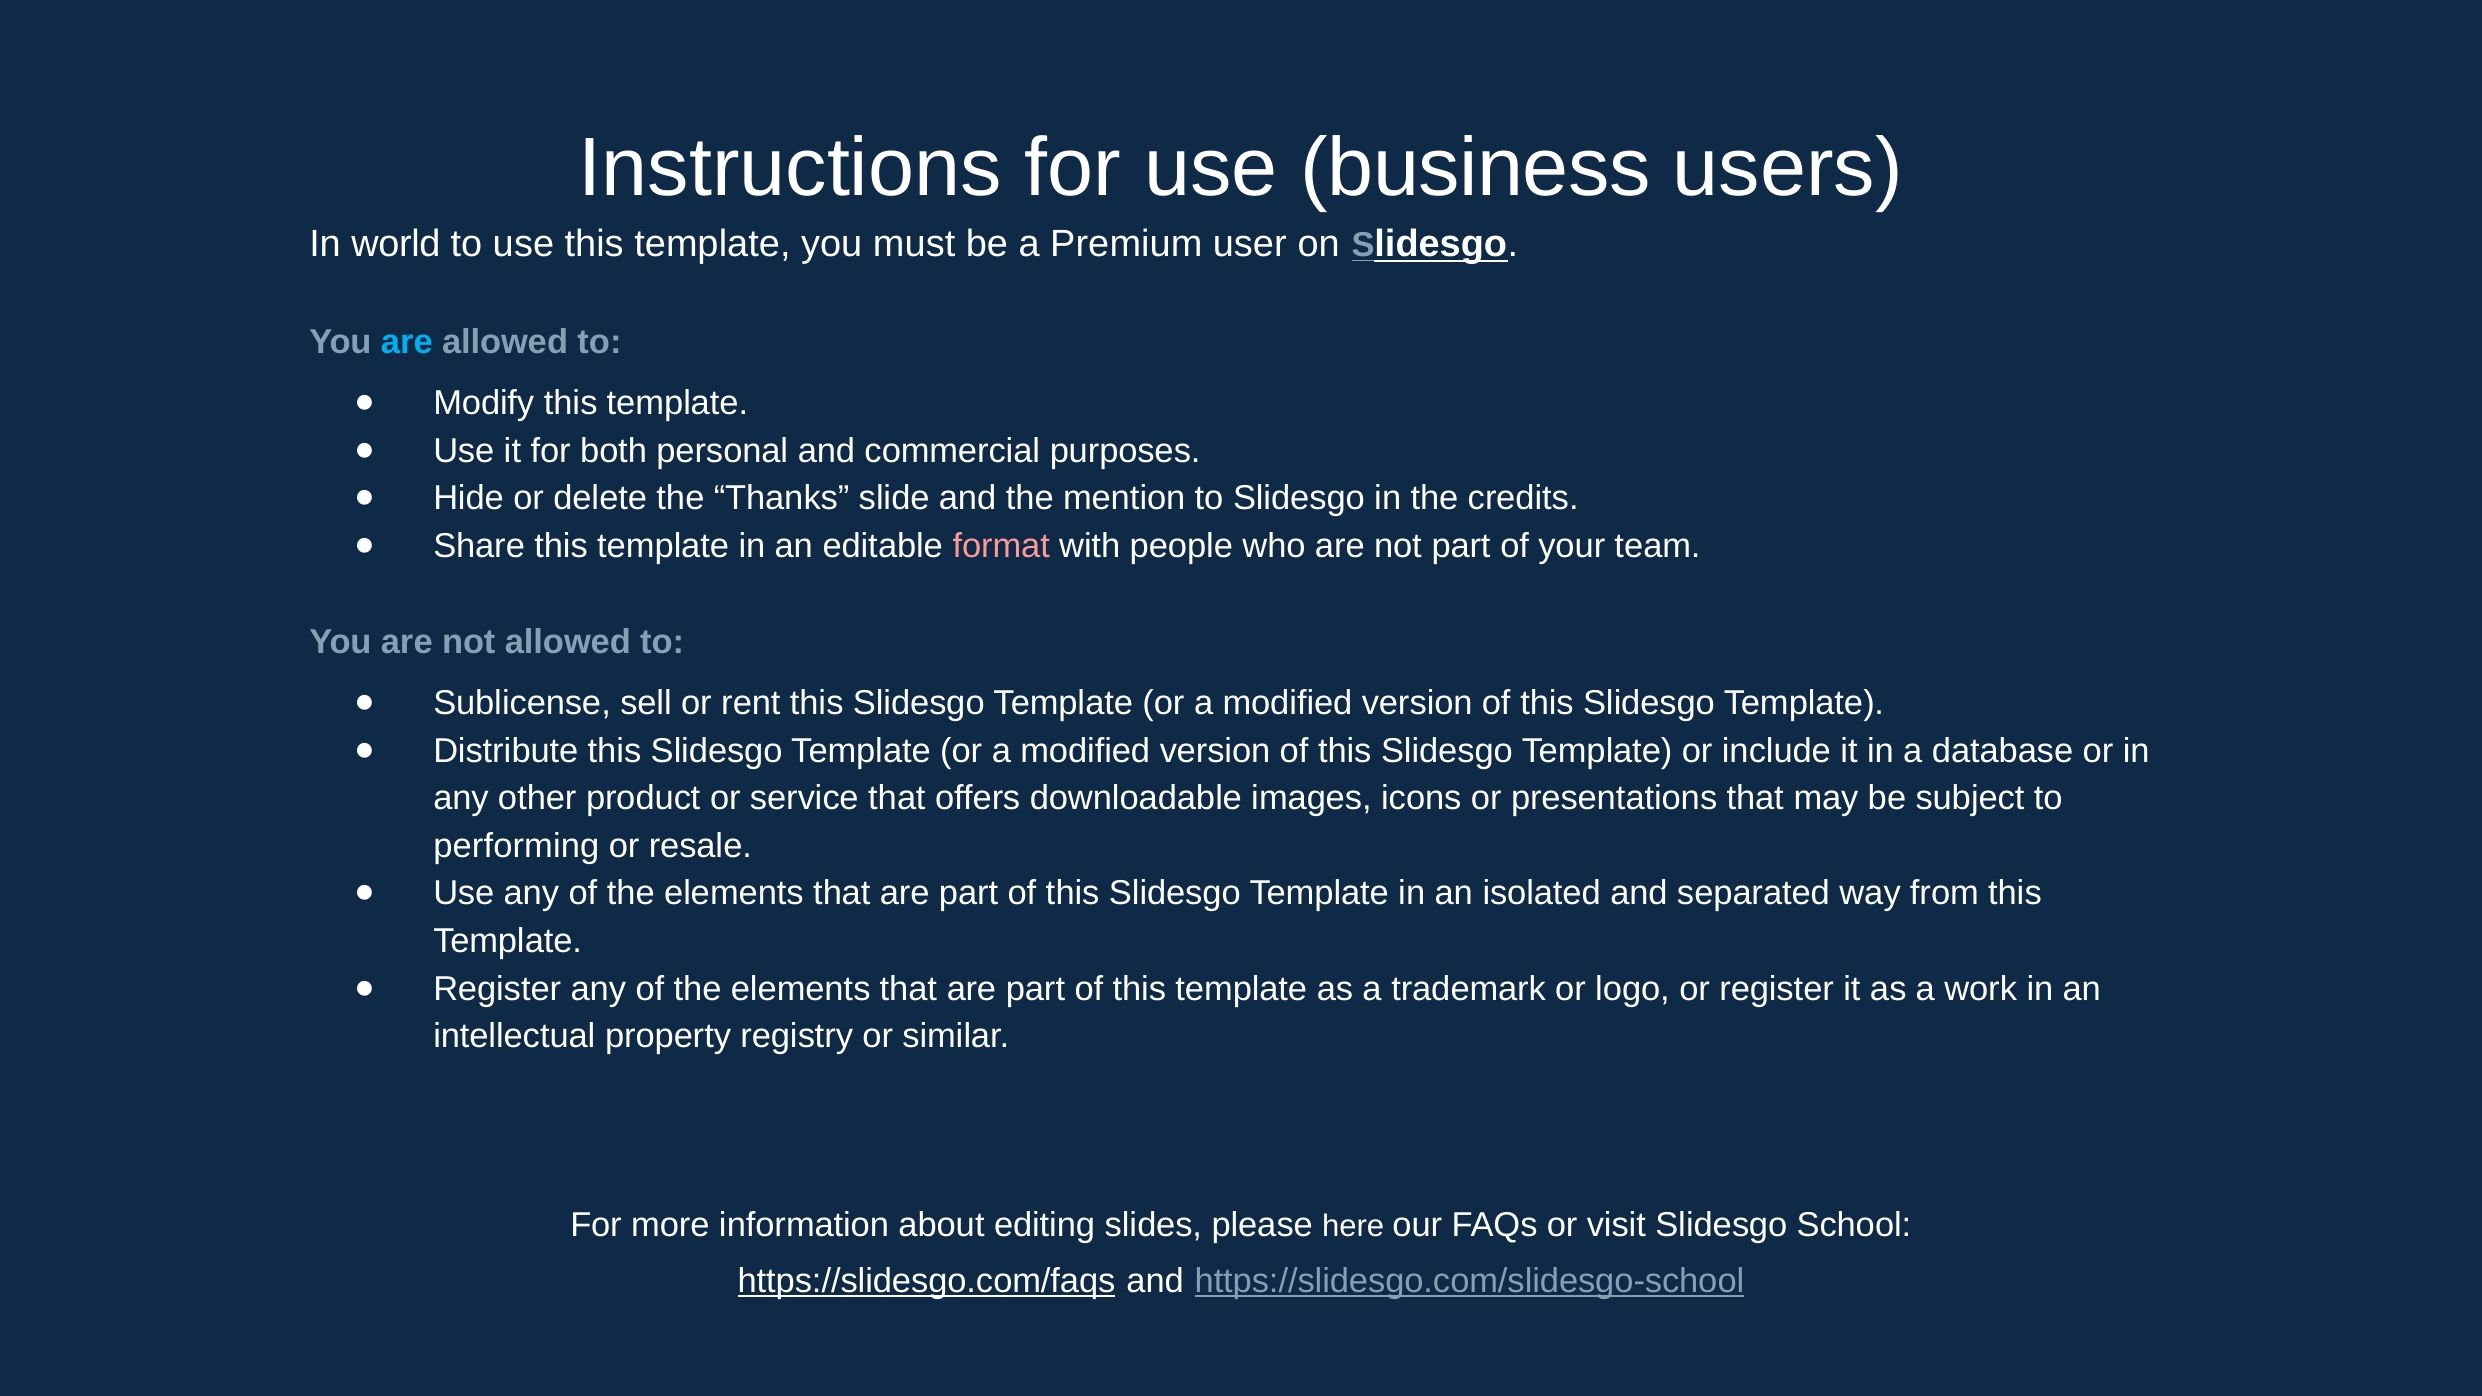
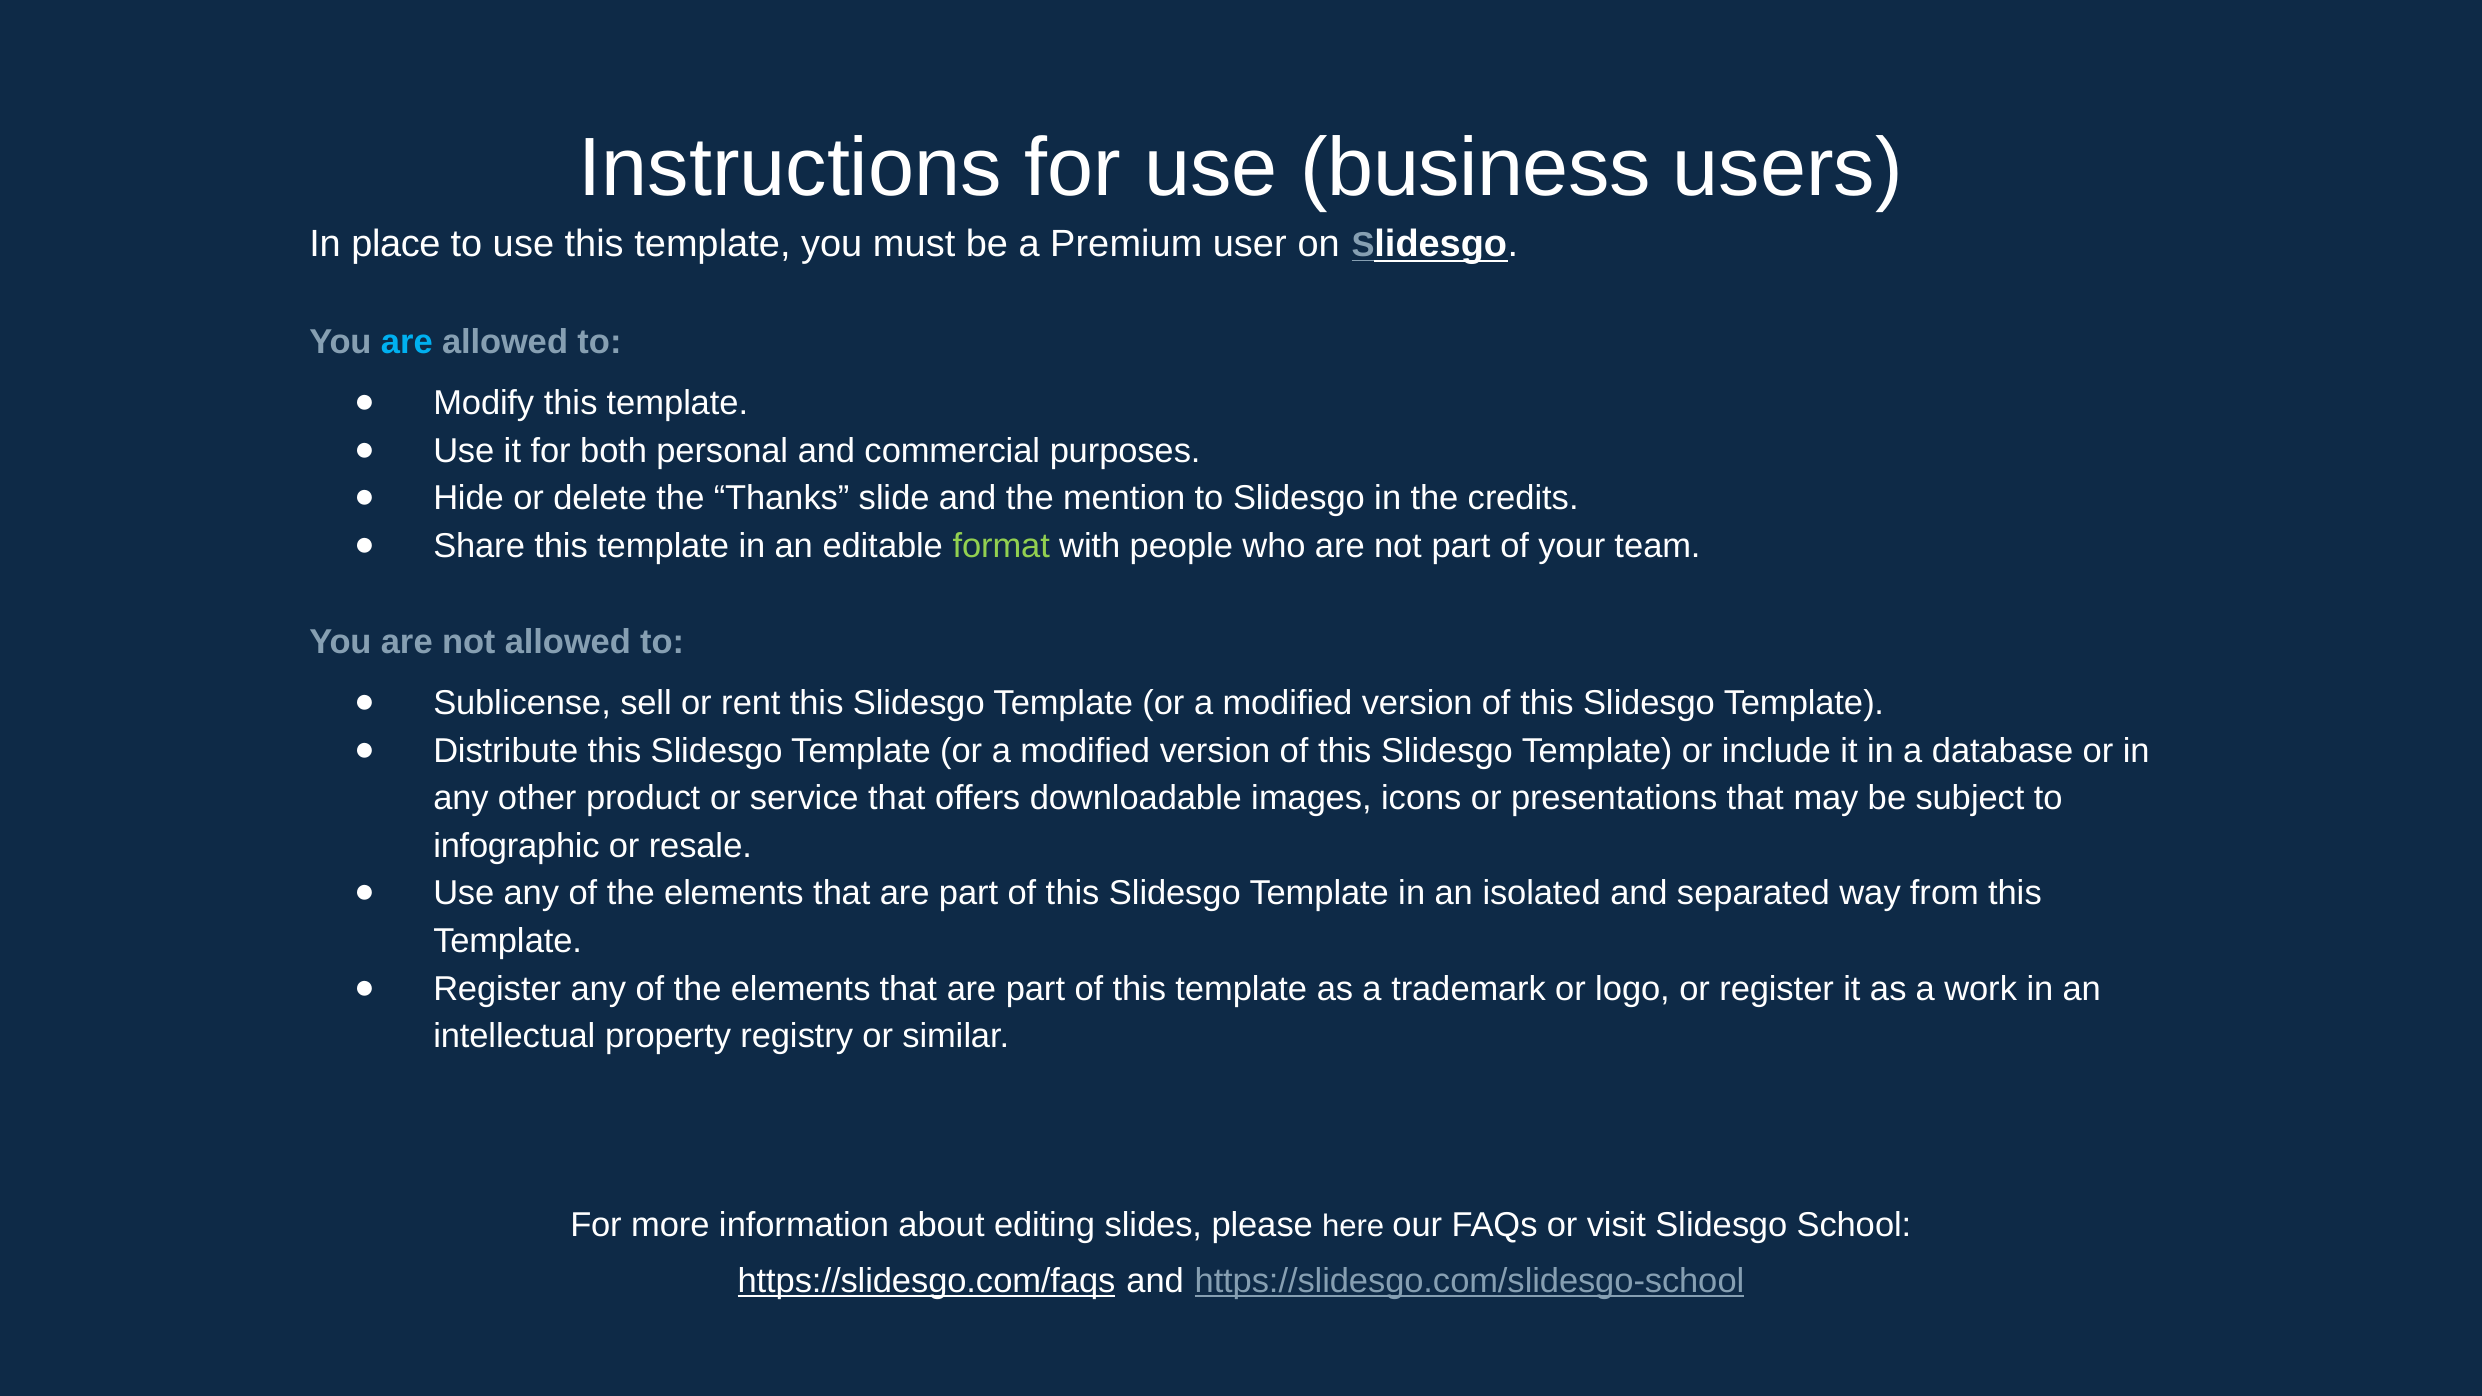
world: world -> place (396, 244)
format colour: pink -> light green (1001, 546)
performing: performing -> infographic (517, 846)
